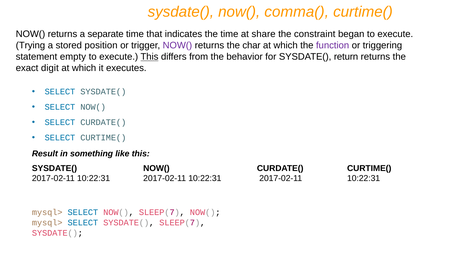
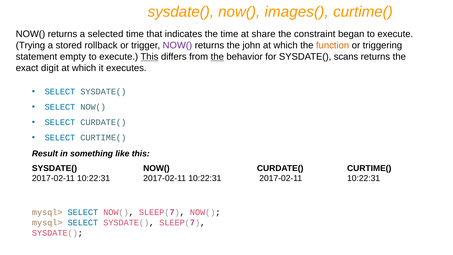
comma(: comma( -> images( (297, 12)
separate: separate -> selected (106, 34)
position: position -> rollback (101, 45)
char: char -> john (251, 45)
function colour: purple -> orange (333, 45)
the underline: none -> present (217, 57)
return: return -> scans (346, 57)
